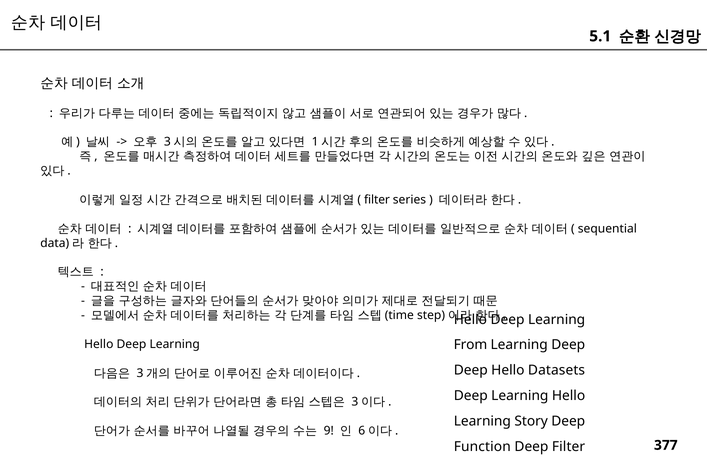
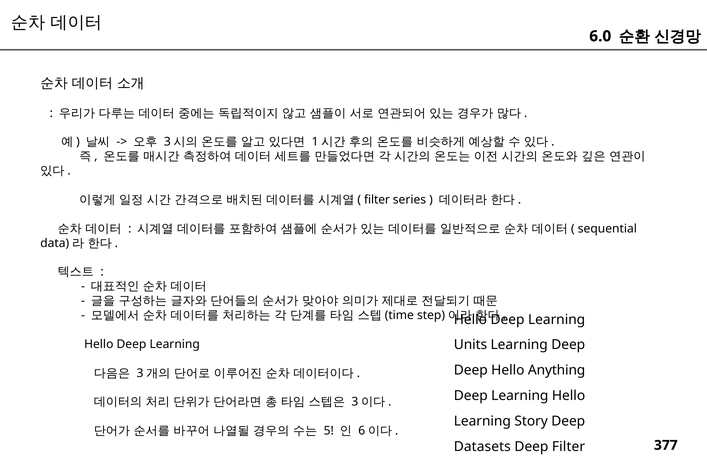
5.1: 5.1 -> 6.0 (600, 36)
From: From -> Units (470, 345)
Datasets: Datasets -> Anything (557, 371)
9: 9 -> 5 (329, 431)
Function: Function -> Datasets (482, 447)
